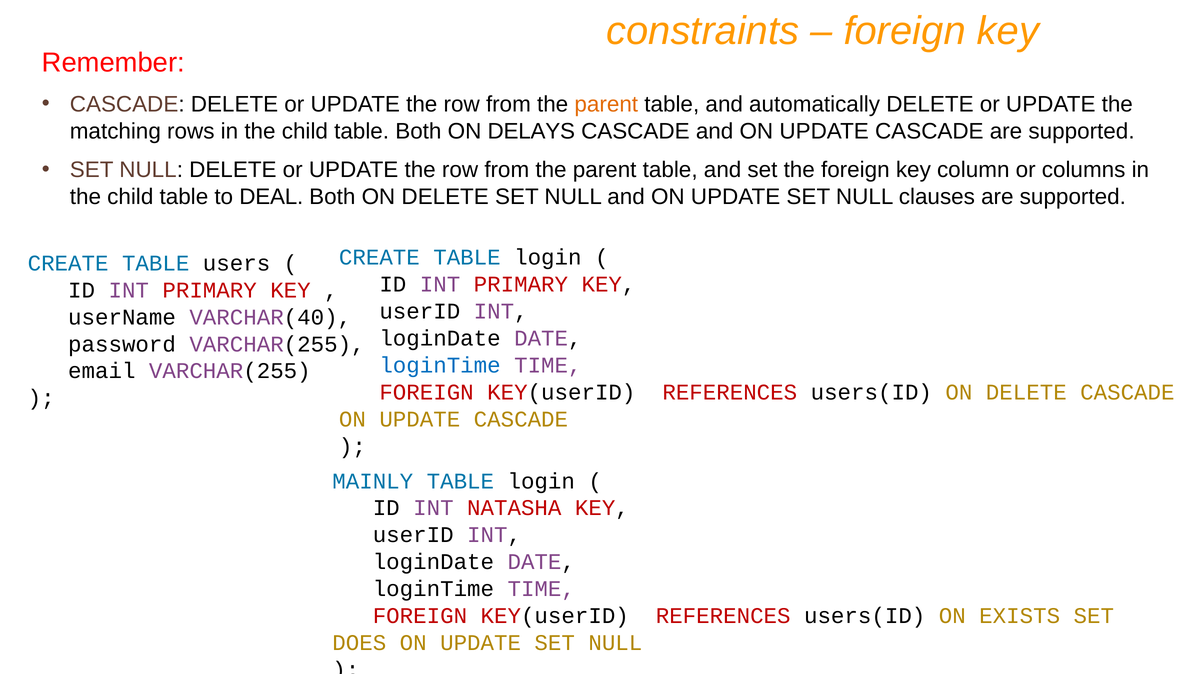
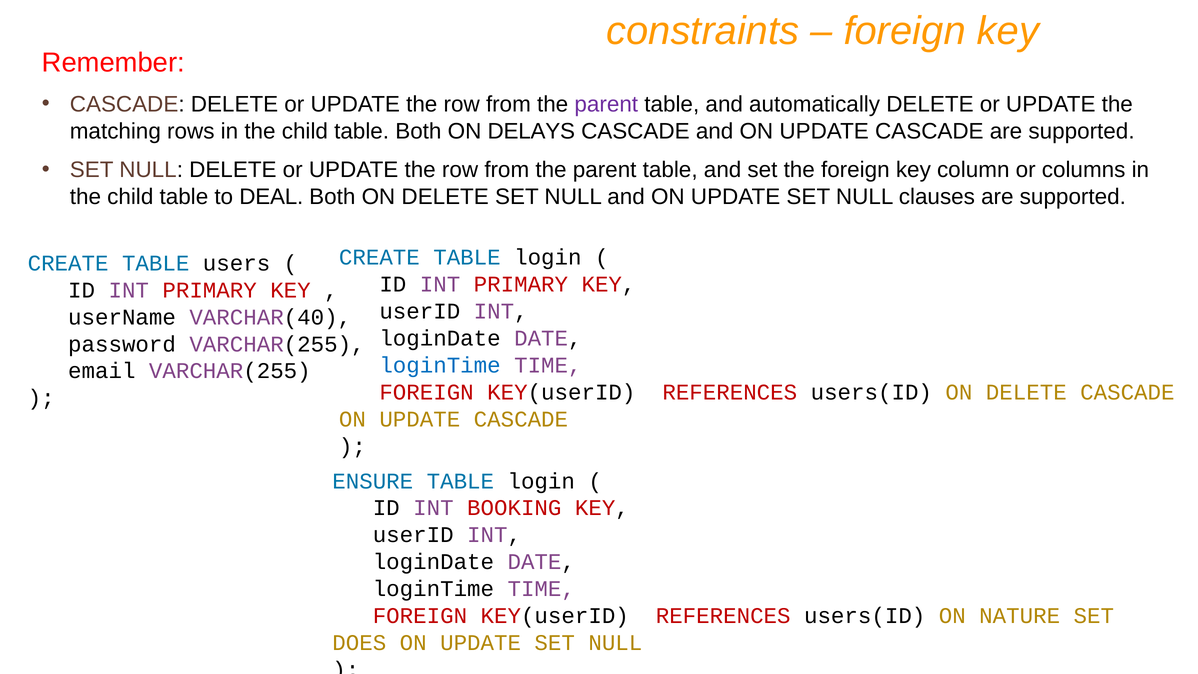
parent colour: orange -> purple (606, 104)
MAINLY: MAINLY -> ENSURE (373, 481)
NATASHA: NATASHA -> BOOKING (514, 508)
EXISTS: EXISTS -> NATURE (1020, 616)
